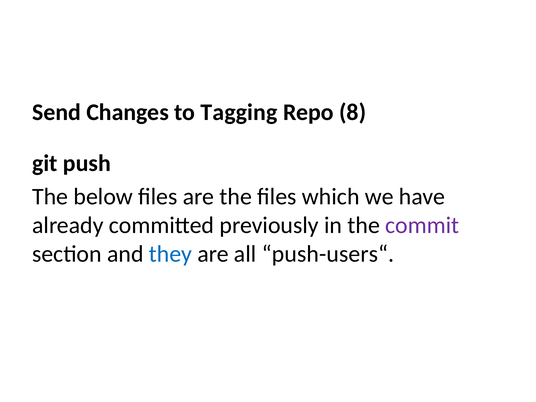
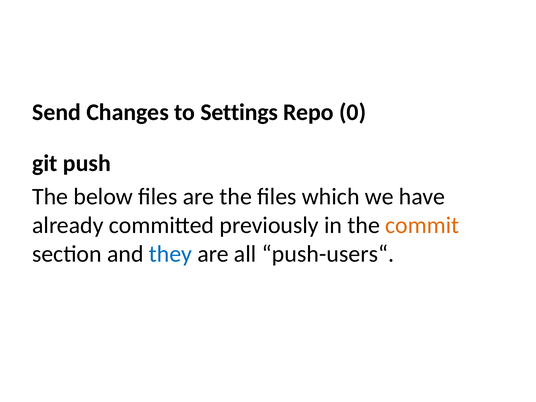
Tagging: Tagging -> Settings (239, 112)
8: 8 -> 0 (353, 112)
commit colour: purple -> orange (422, 225)
